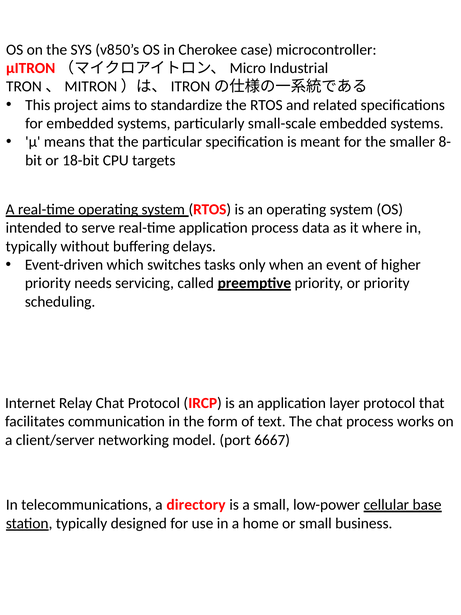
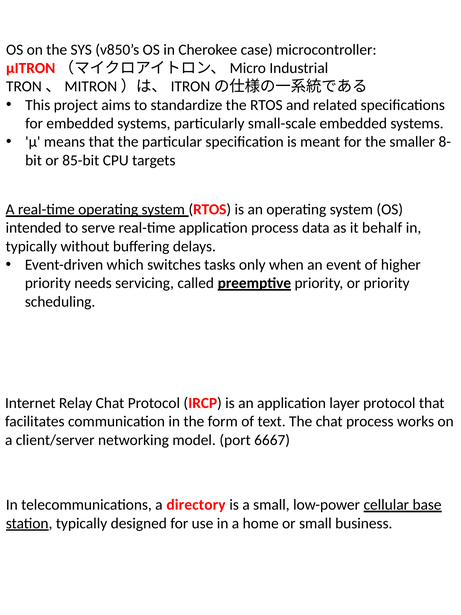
18-bit: 18-bit -> 85-bit (81, 160)
where: where -> behalf (382, 228)
